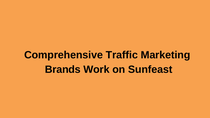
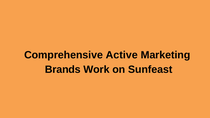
Traffic: Traffic -> Active (122, 55)
